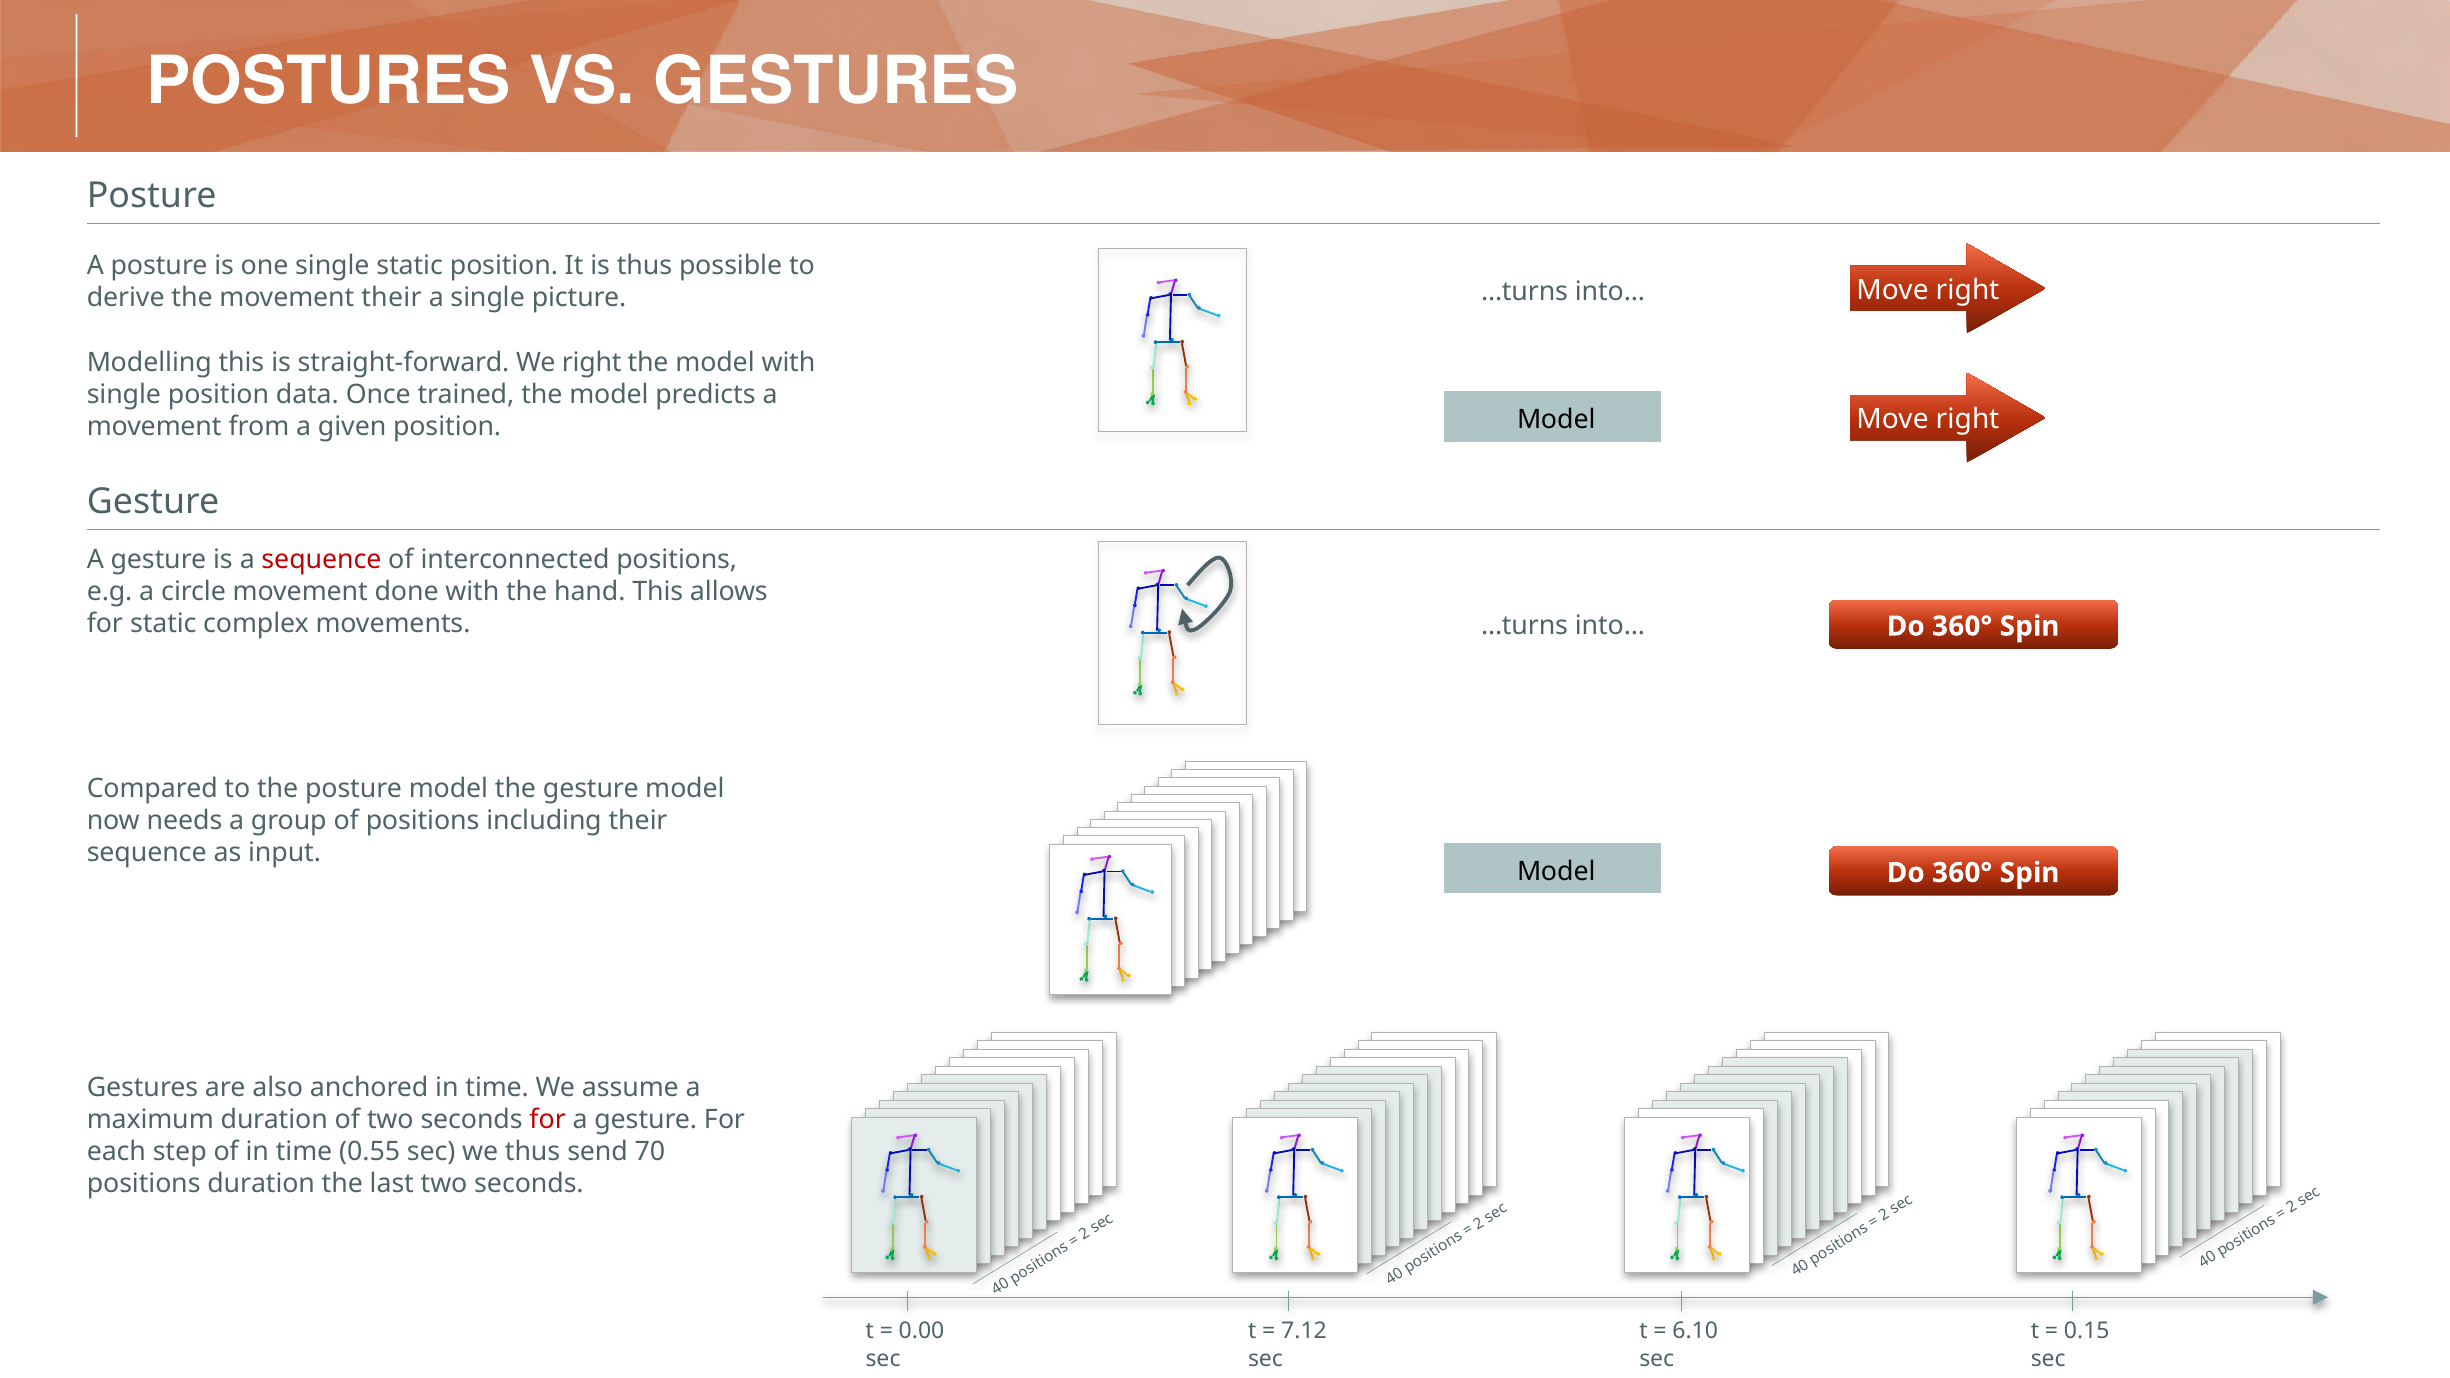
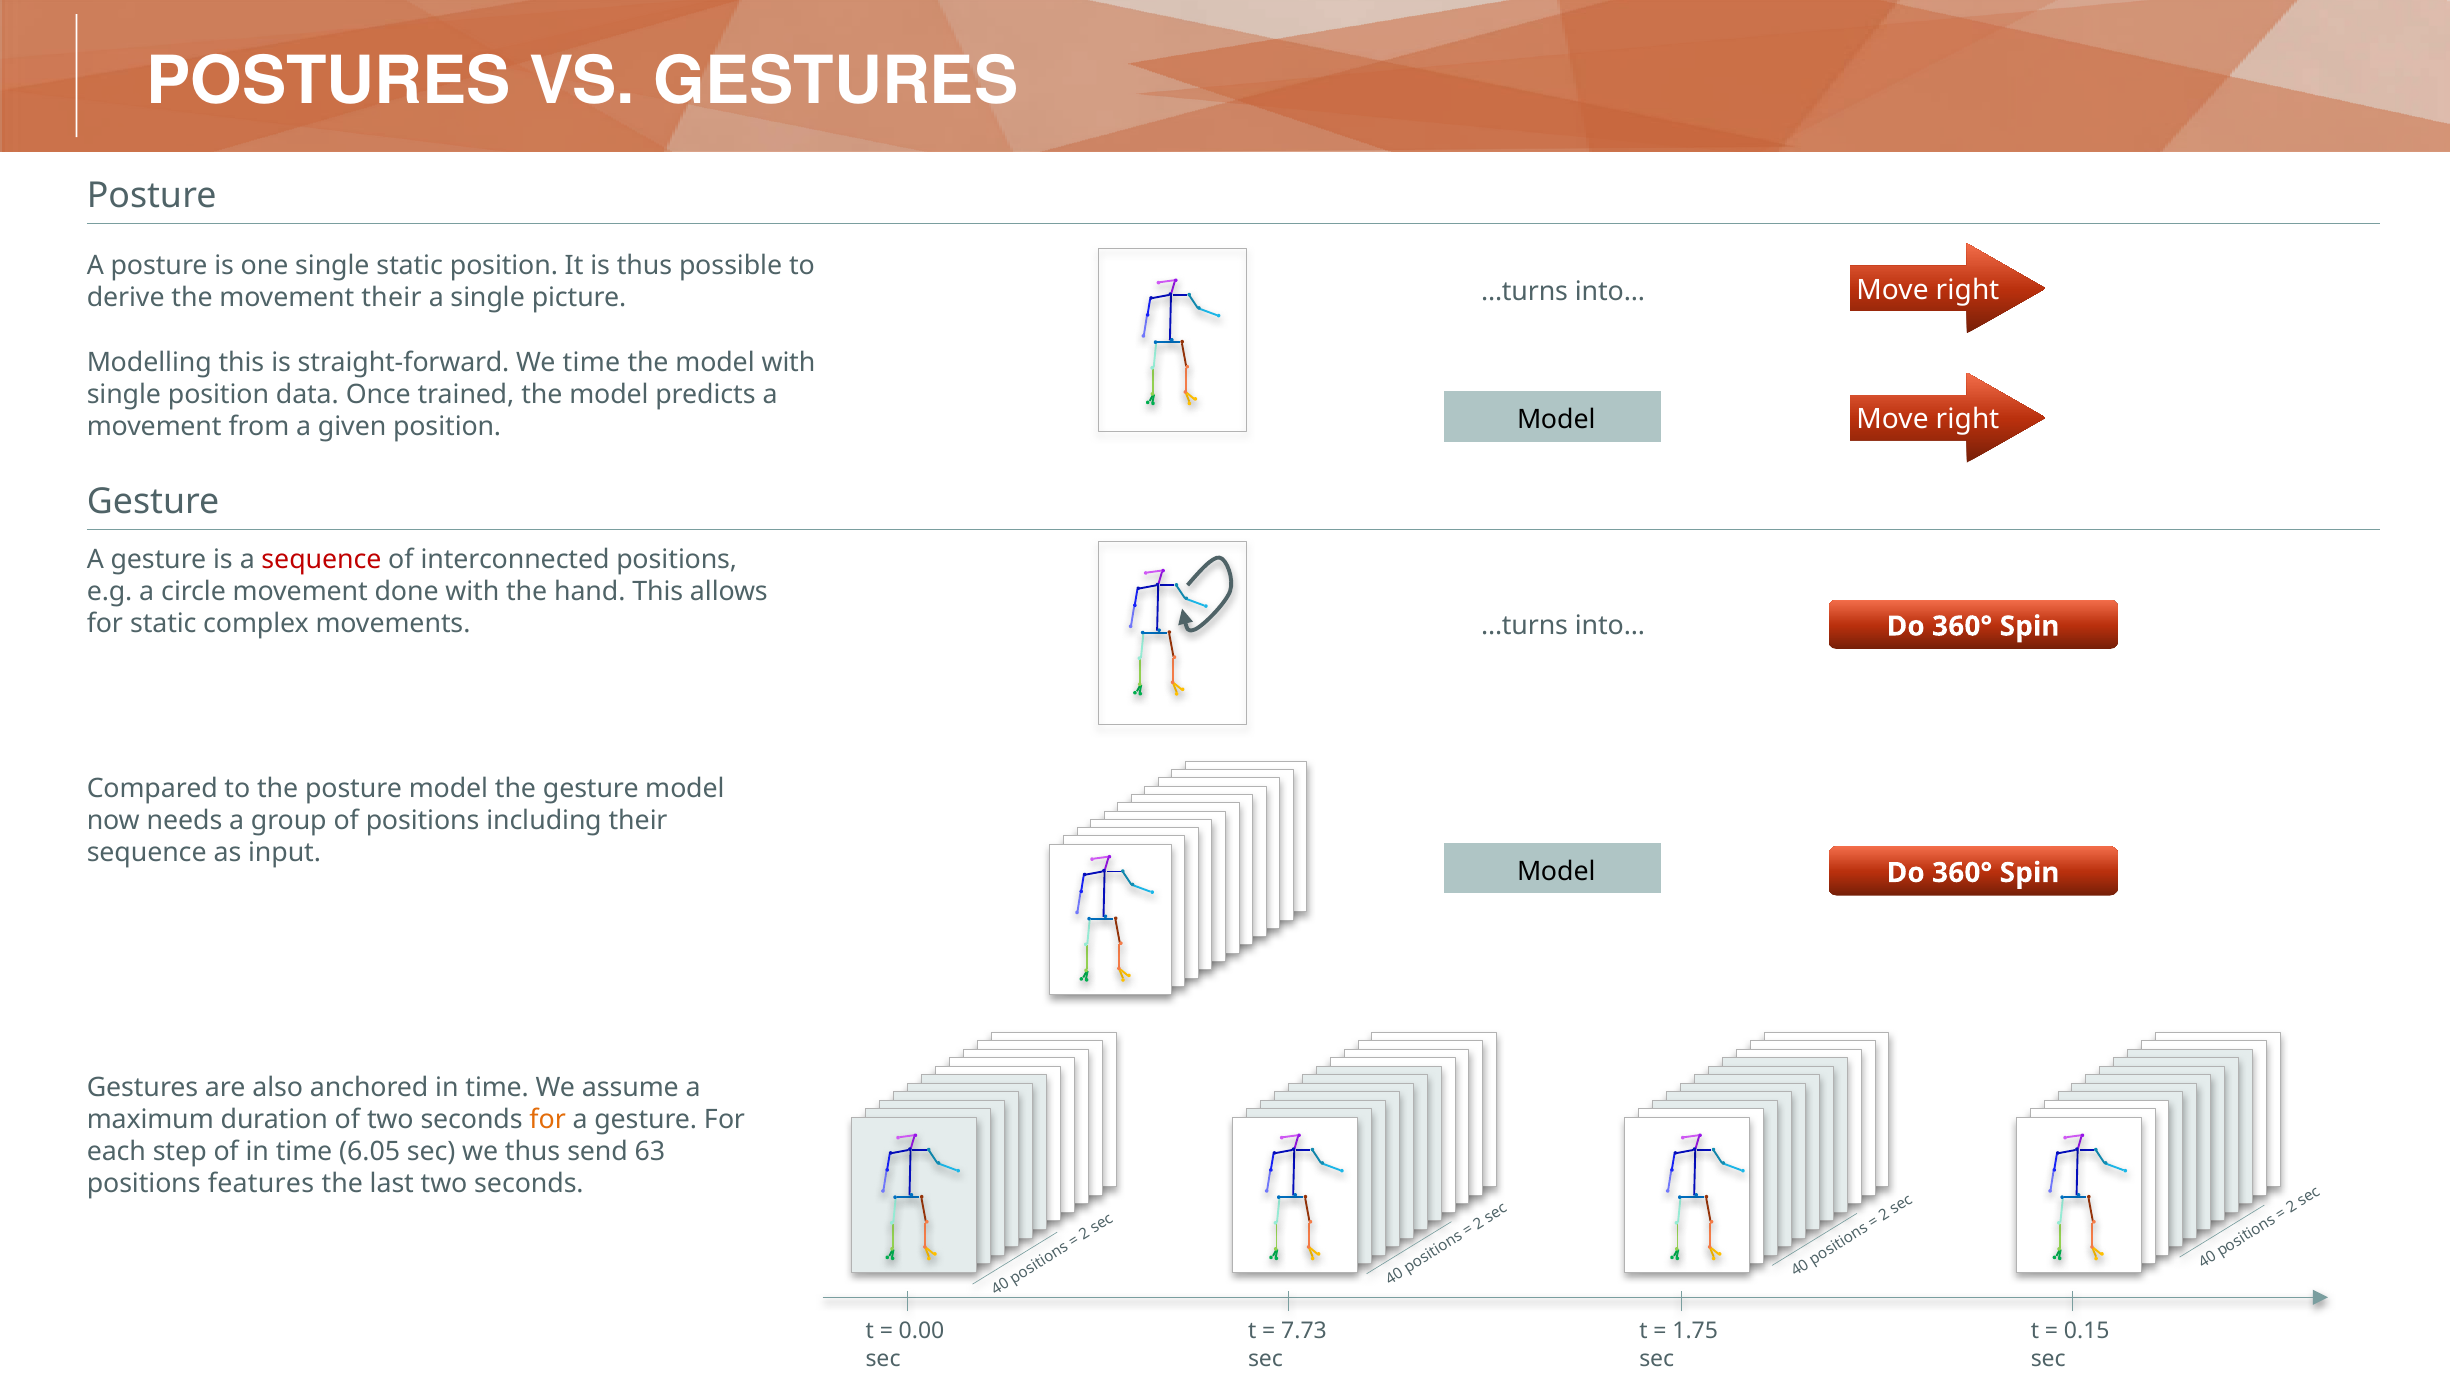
We right: right -> time (591, 362)
for colour: red -> orange (548, 1120)
0.55: 0.55 -> 6.05 (370, 1152)
70: 70 -> 63 (650, 1152)
positions duration: duration -> features (261, 1184)
7.12: 7.12 -> 7.73 (1304, 1331)
6.10: 6.10 -> 1.75 (1695, 1331)
